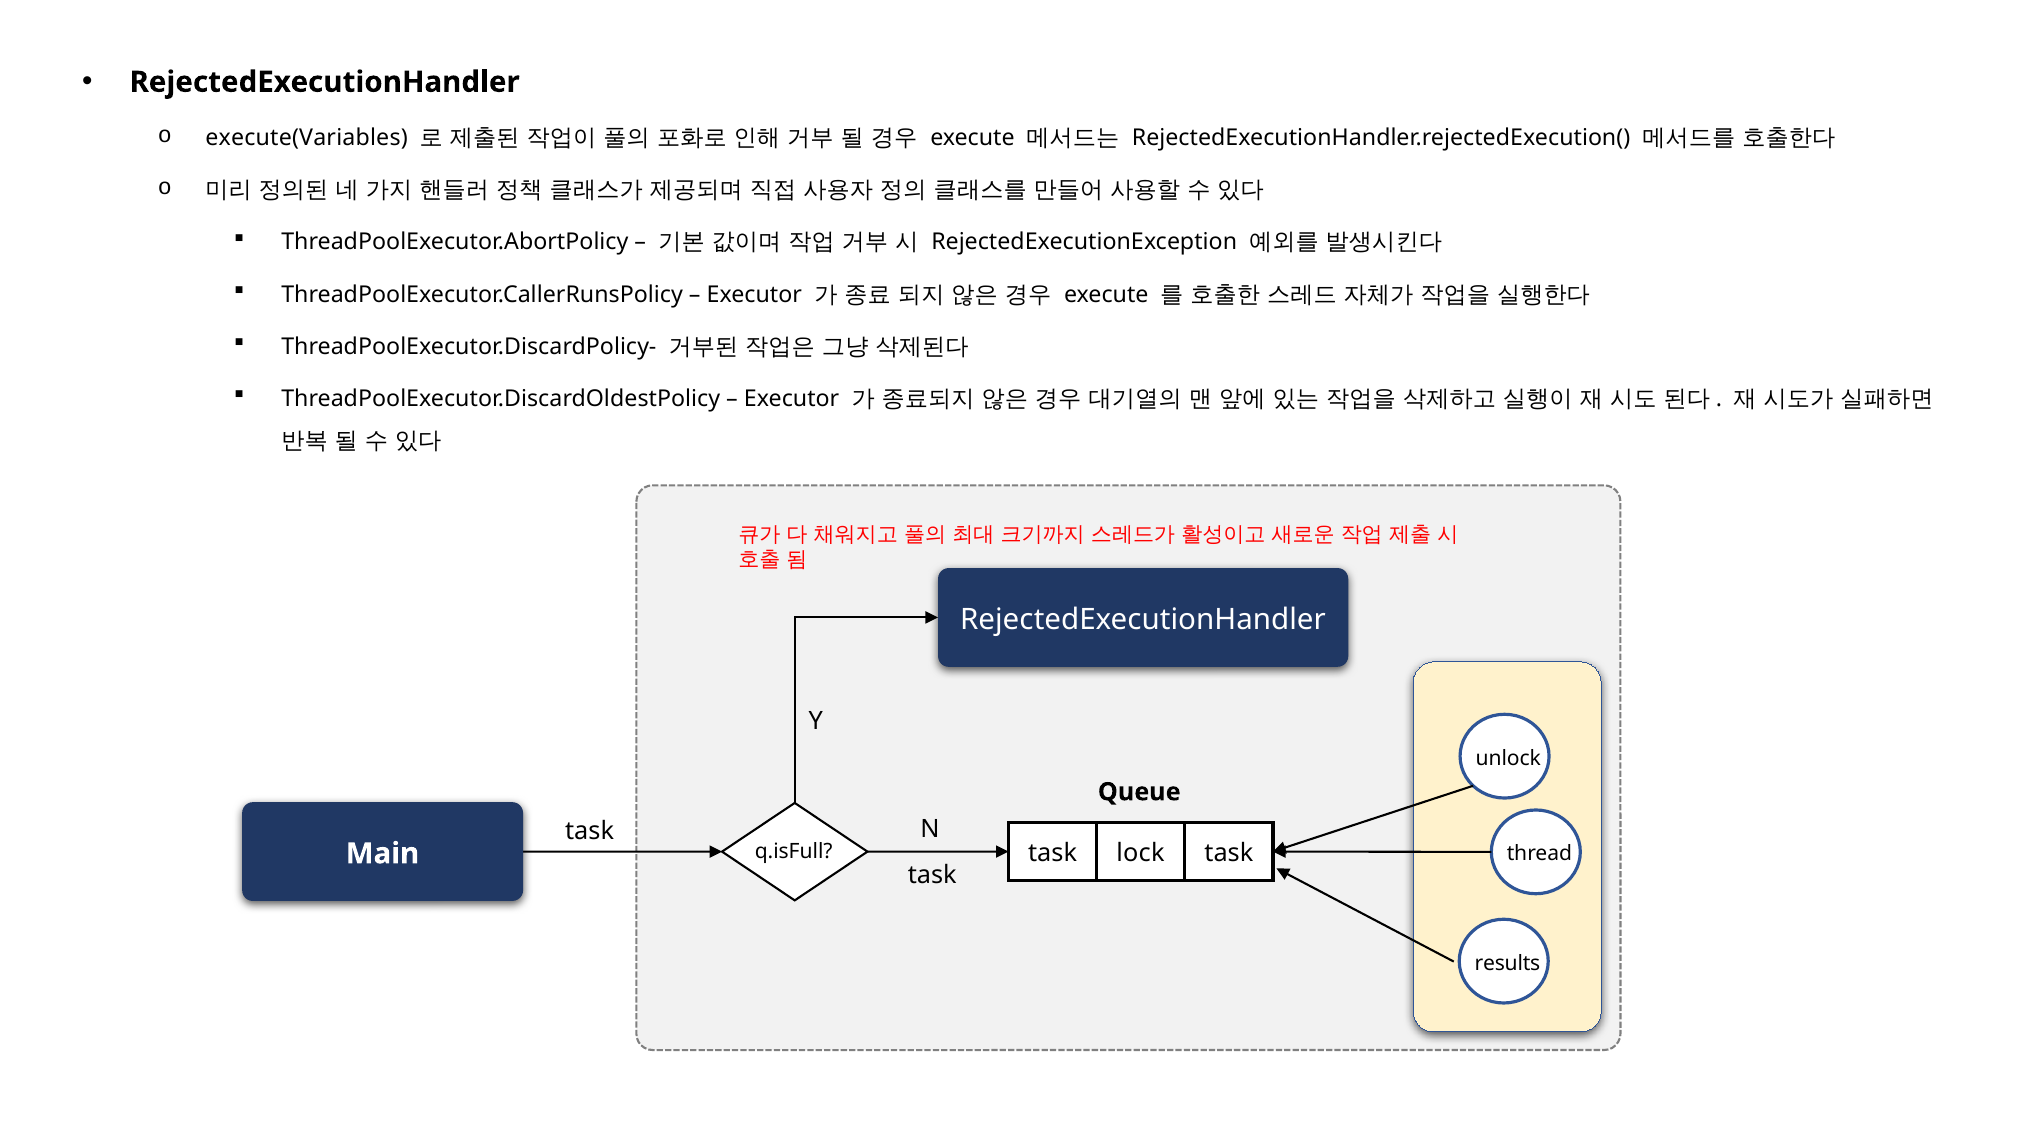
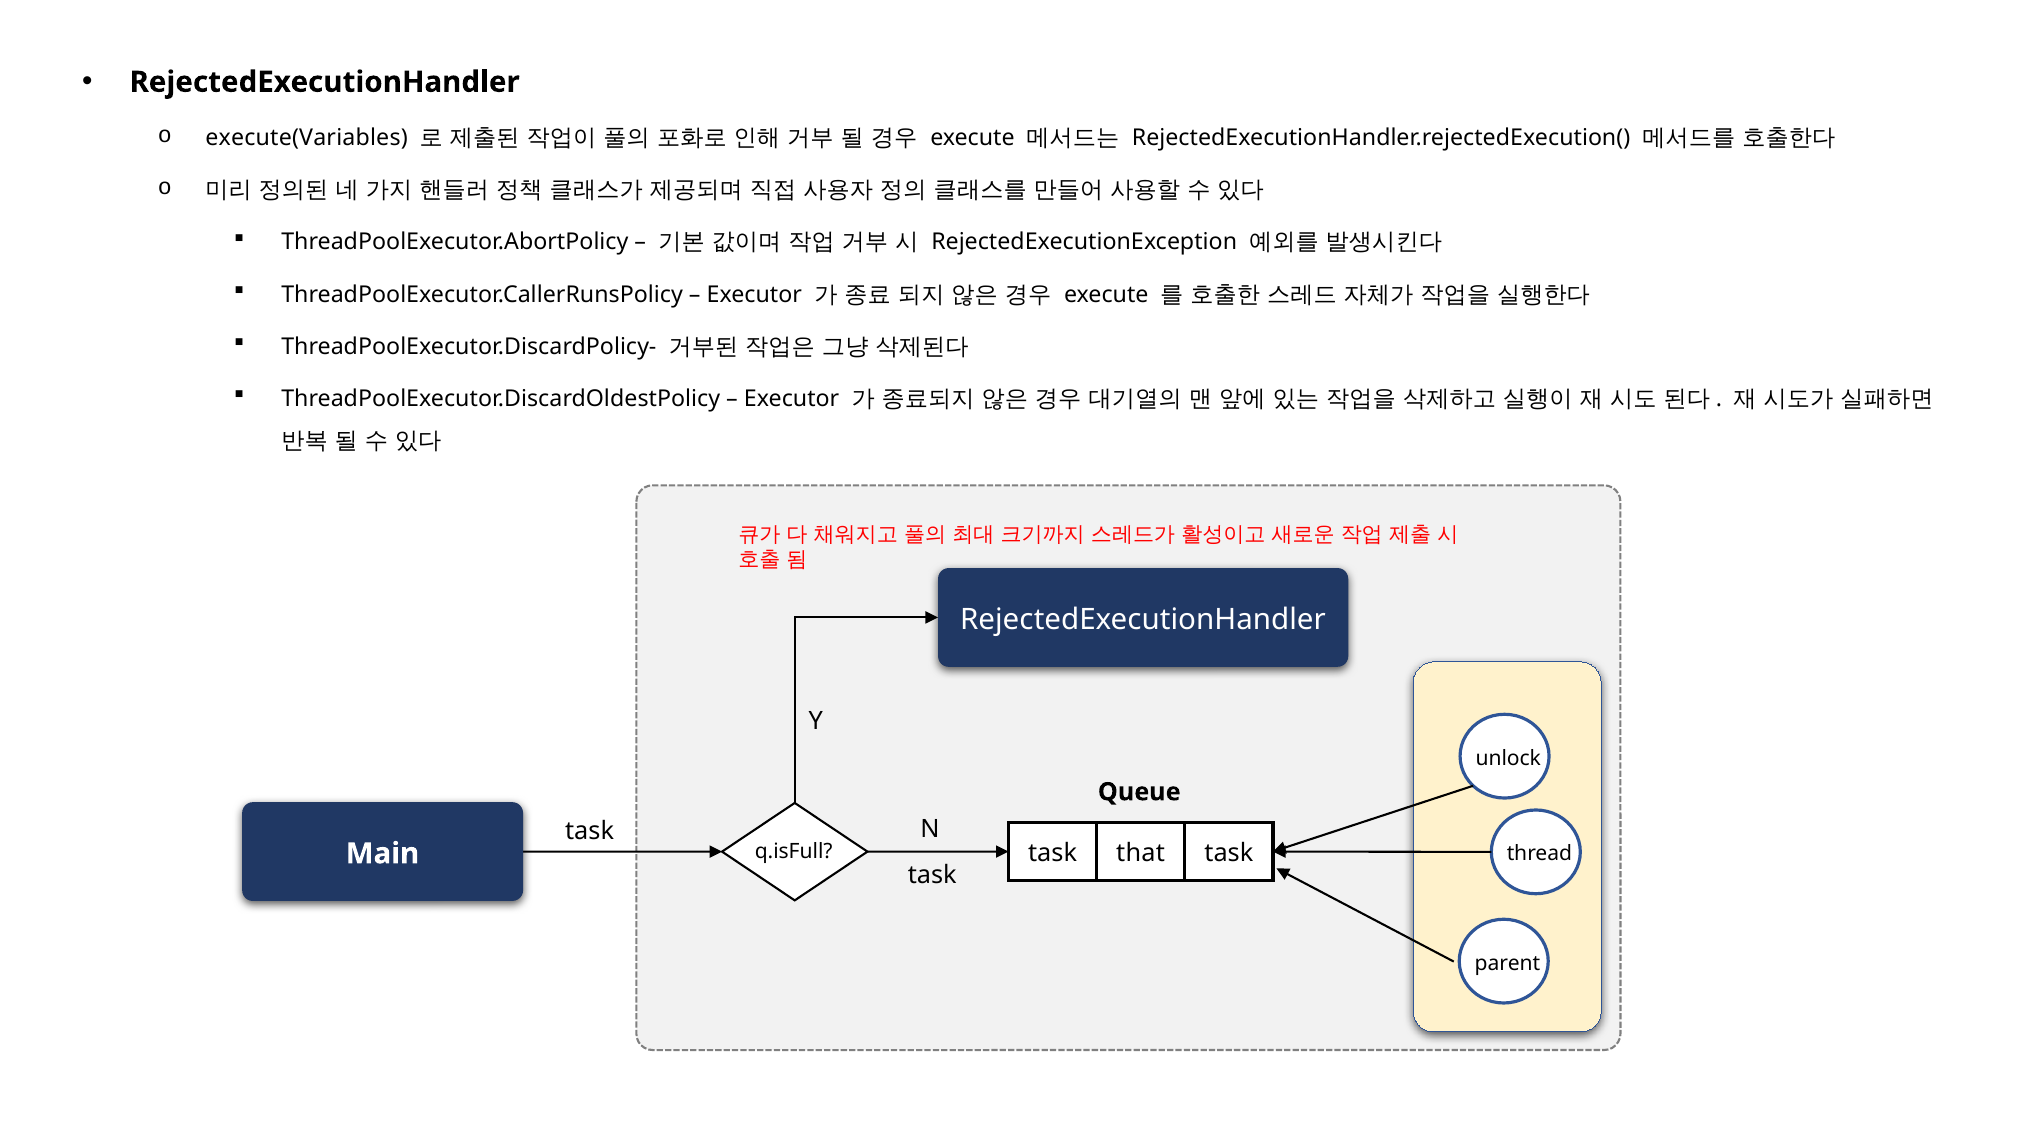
lock: lock -> that (1141, 854)
results: results -> parent (1507, 963)
